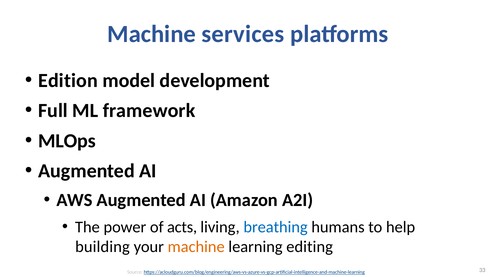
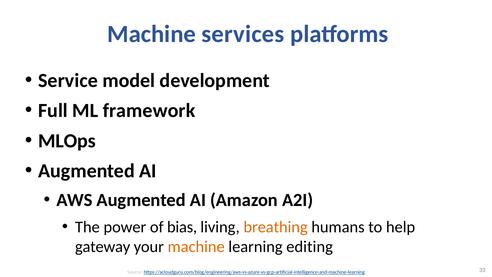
Edition: Edition -> Service (68, 80)
acts: acts -> bias (182, 227)
breathing colour: blue -> orange (276, 227)
building: building -> gateway (103, 246)
